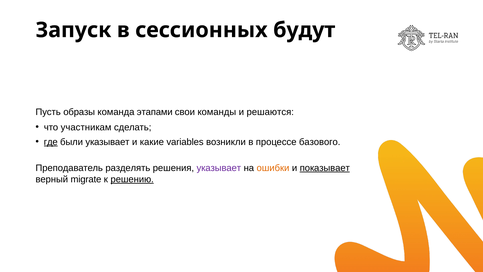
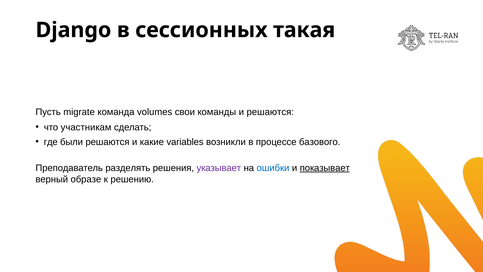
Запуск: Запуск -> Django (73, 30)
будут: будут -> такая (304, 30)
образы: образы -> migrate (79, 112)
этапами: этапами -> volumes (155, 112)
где underline: present -> none (51, 142)
были указывает: указывает -> решаются (108, 142)
ошибки colour: orange -> blue (273, 168)
migrate: migrate -> образе (86, 179)
решению underline: present -> none (132, 179)
